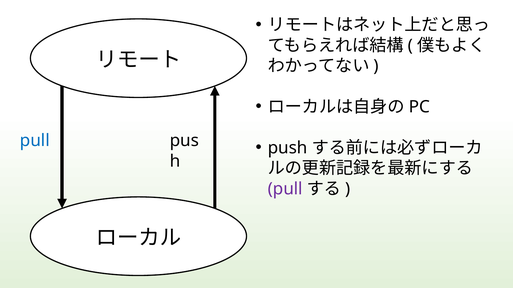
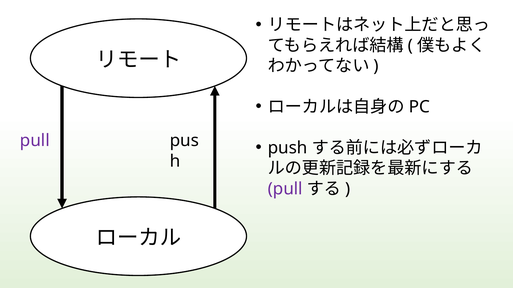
pull colour: blue -> purple (35, 141)
